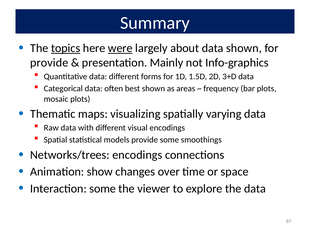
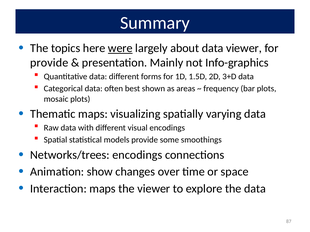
topics underline: present -> none (66, 48)
data shown: shown -> viewer (244, 48)
Interaction some: some -> maps (103, 189)
